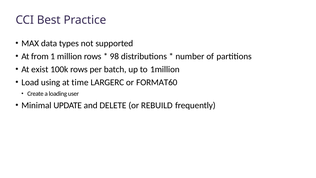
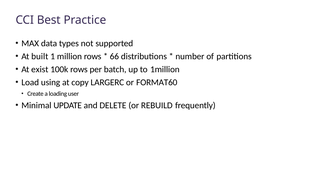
from: from -> built (40, 56)
98: 98 -> 66 (114, 56)
time: time -> copy (80, 82)
